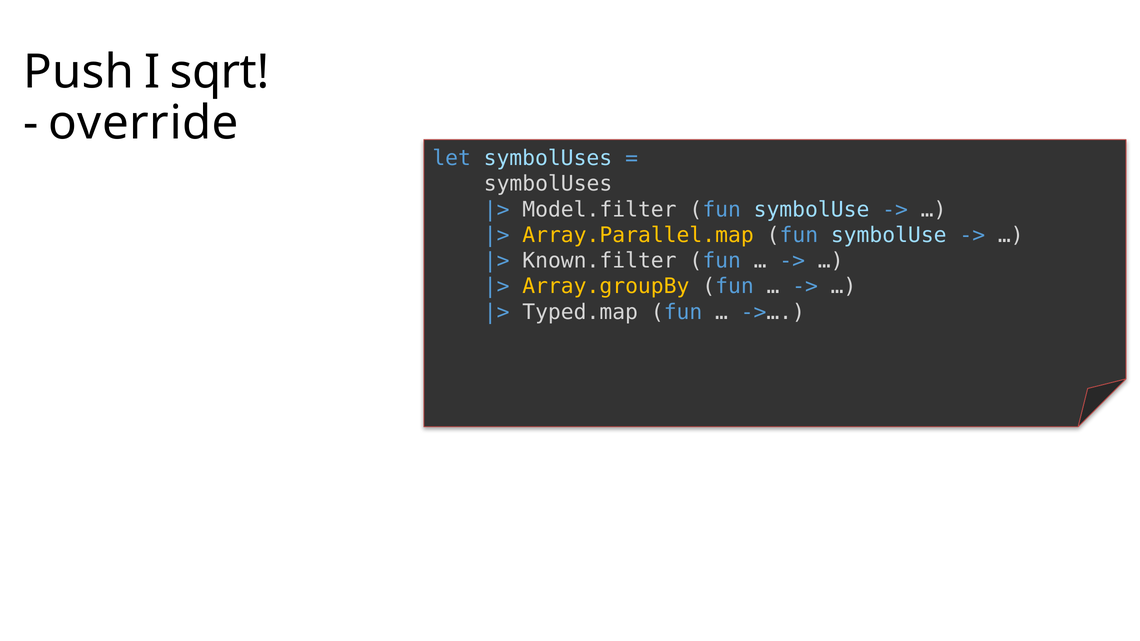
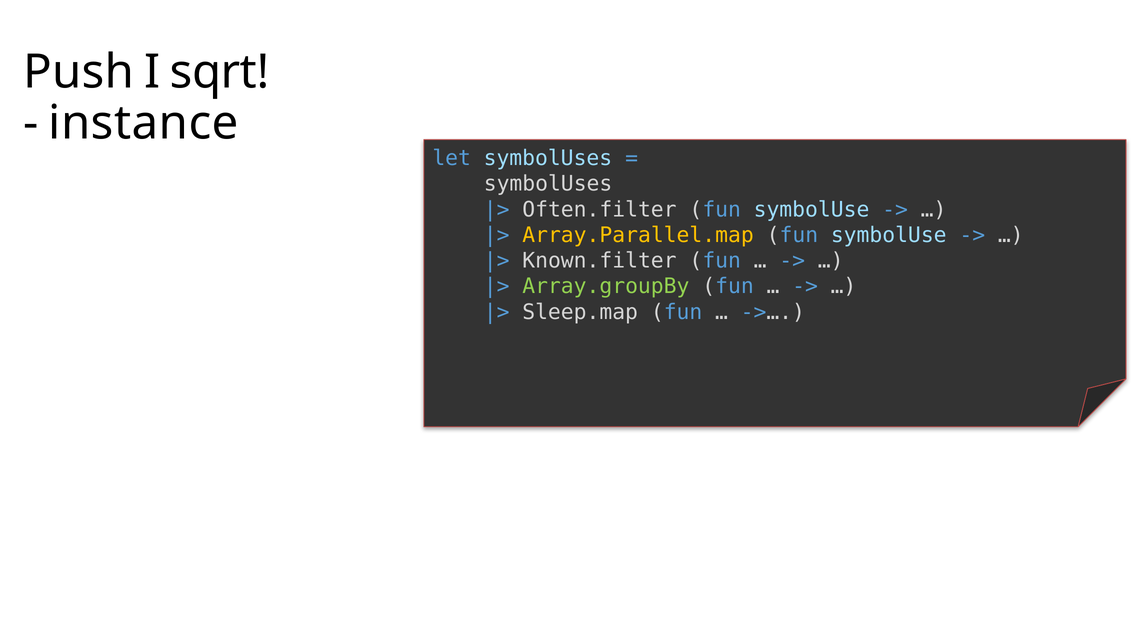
override: override -> instance (144, 123)
Model.filter: Model.filter -> Often.filter (599, 210)
Array.groupBy colour: yellow -> light green (606, 287)
Typed.map: Typed.map -> Sleep.map (580, 312)
